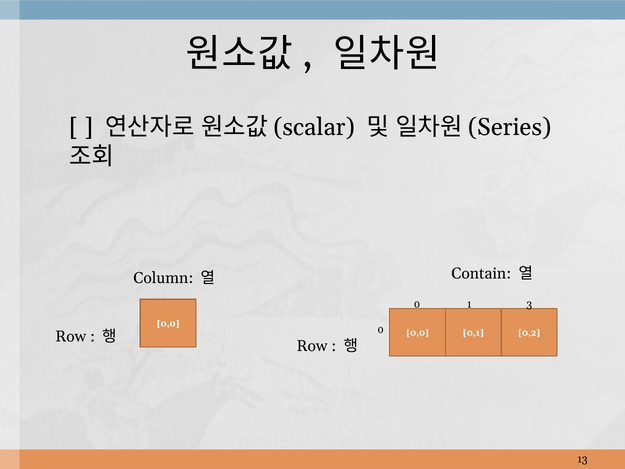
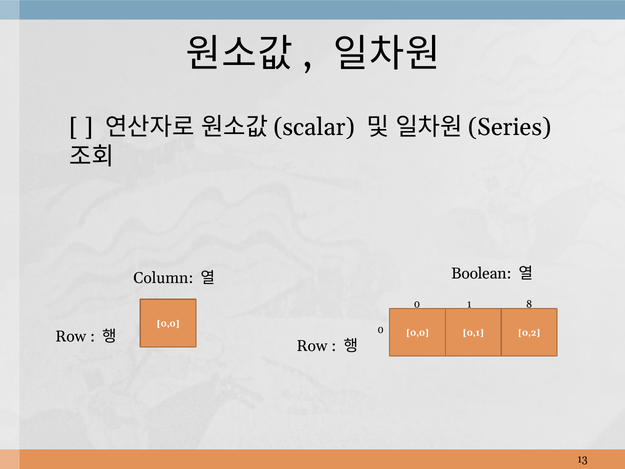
Contain: Contain -> Boolean (481, 273)
3: 3 -> 8 (529, 304)
